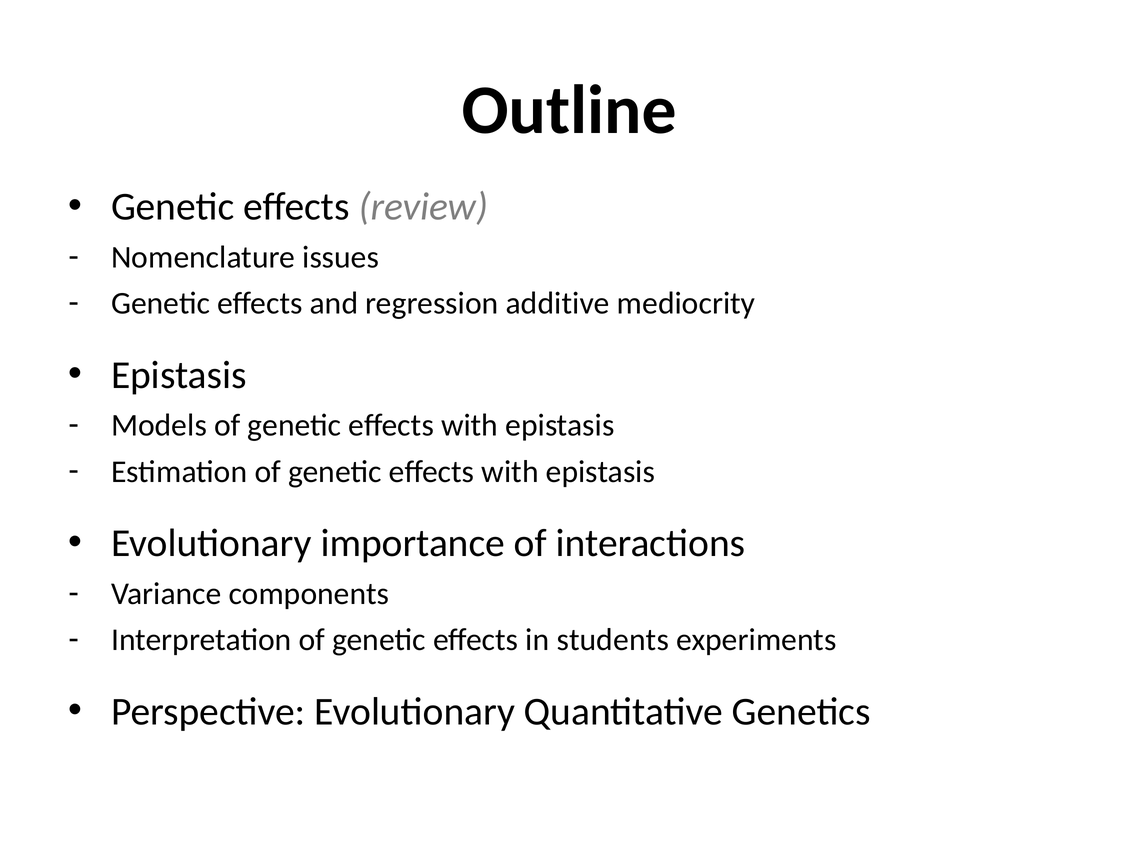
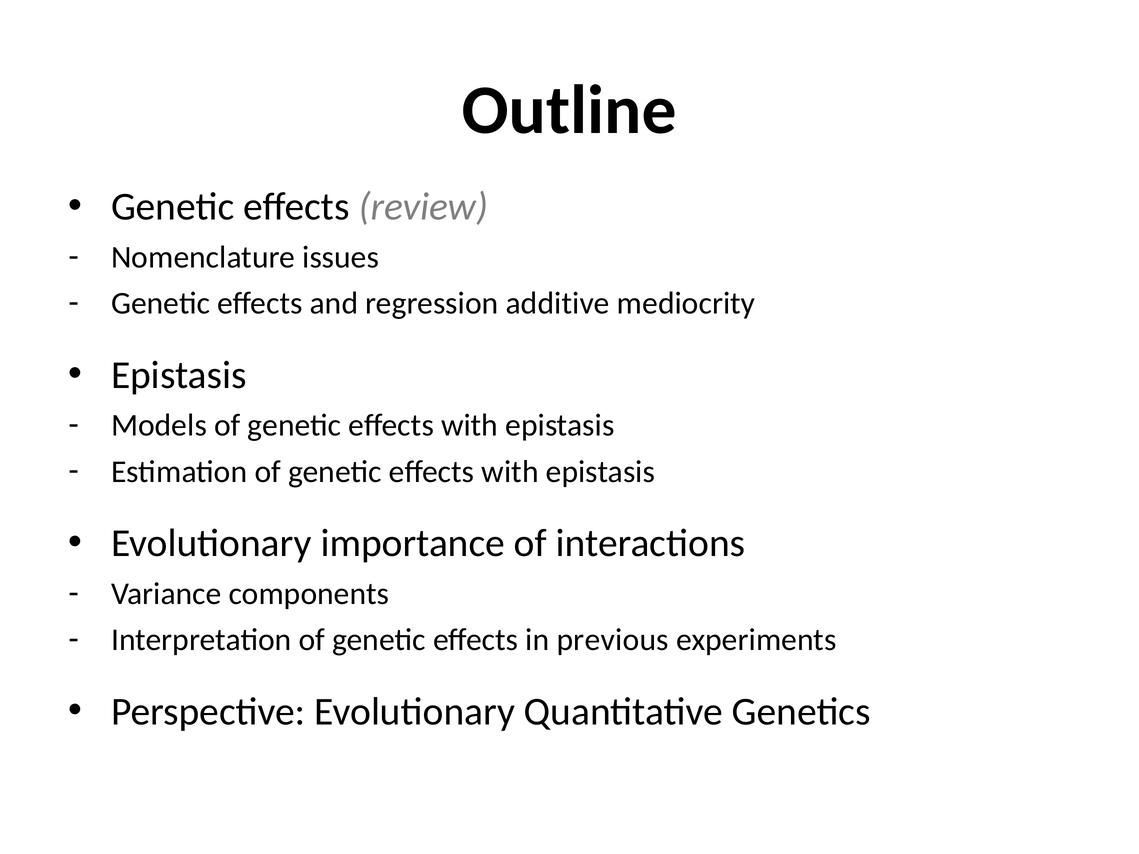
students: students -> previous (613, 640)
